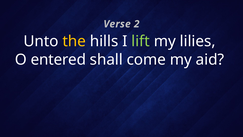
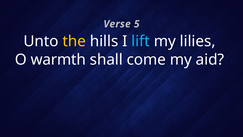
2: 2 -> 5 (137, 24)
lift colour: light green -> light blue (141, 41)
entered: entered -> warmth (58, 59)
